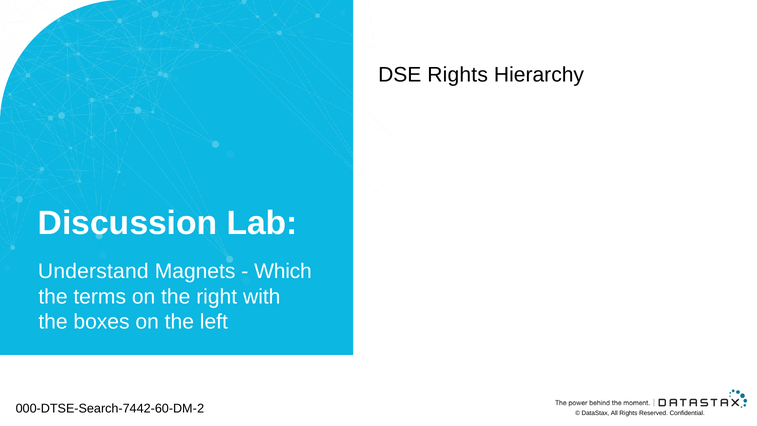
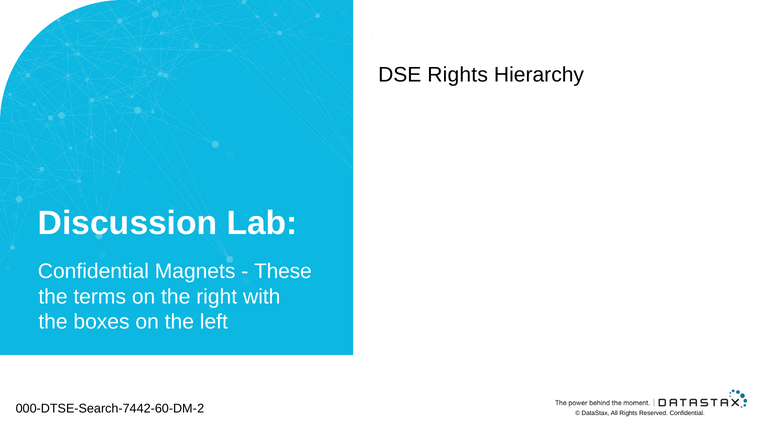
Understand: Understand -> Confidential (93, 271)
Which: Which -> These (283, 271)
